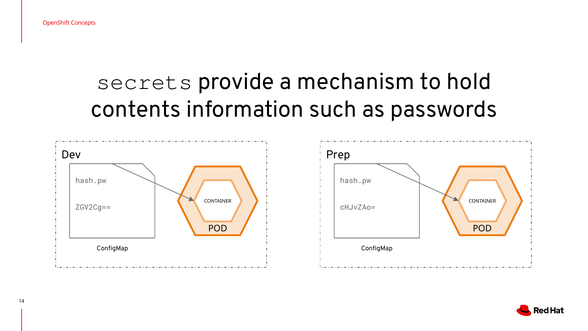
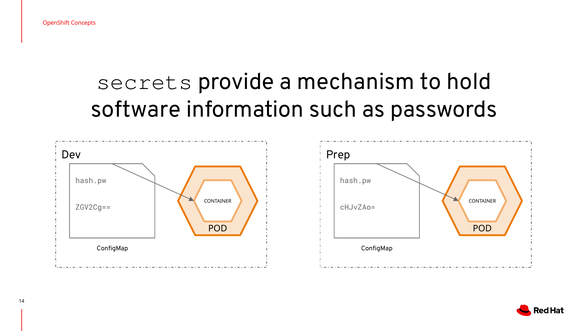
contents: contents -> software (136, 109)
